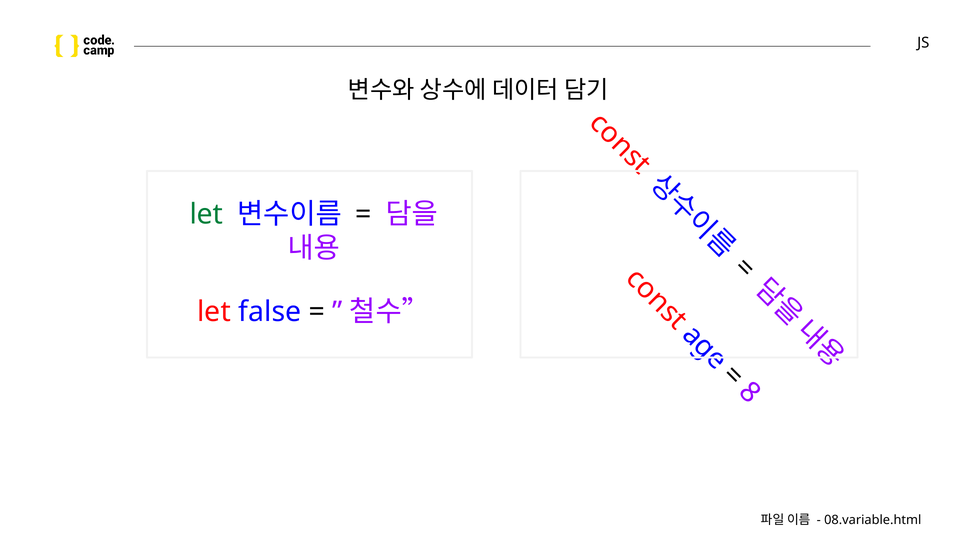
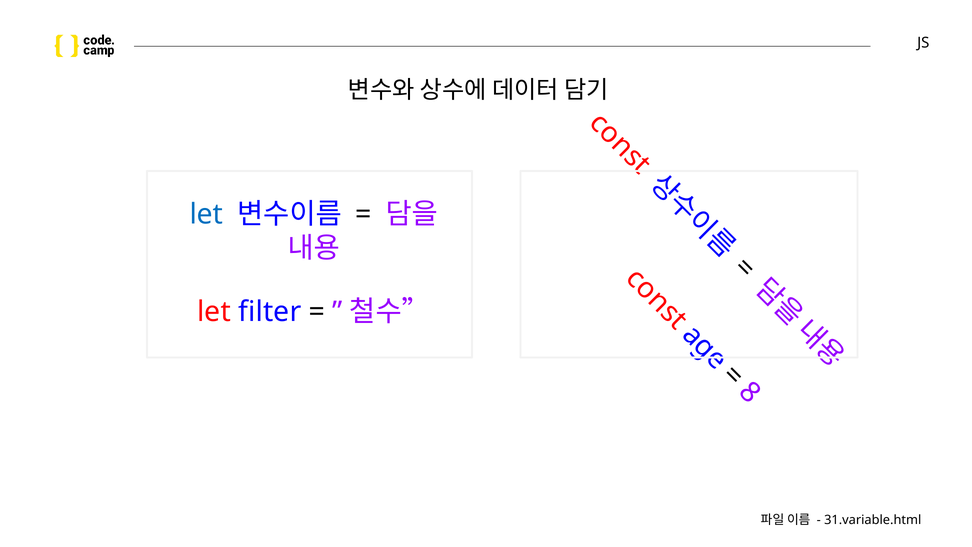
let colour: green -> blue (206, 214)
false: false -> filter (270, 312)
08.variable.html: 08.variable.html -> 31.variable.html (873, 519)
